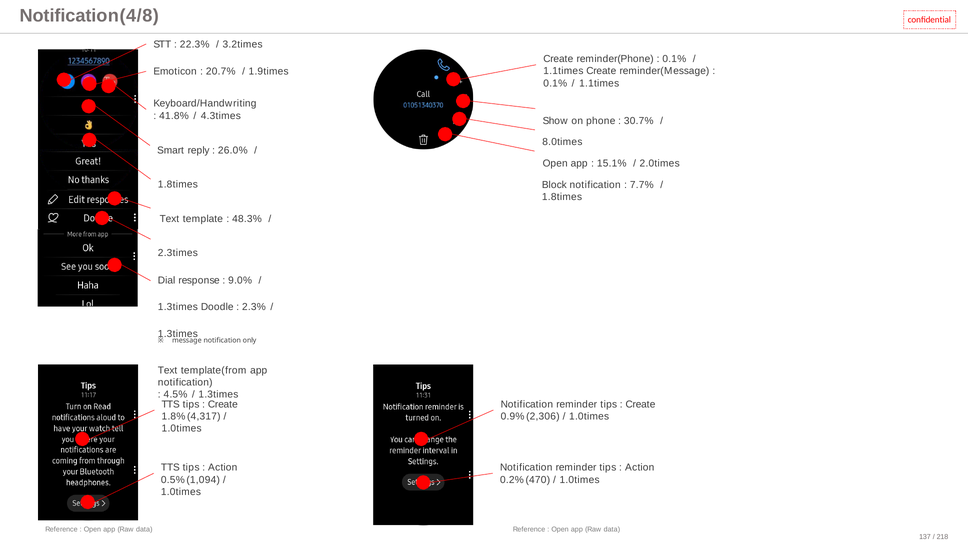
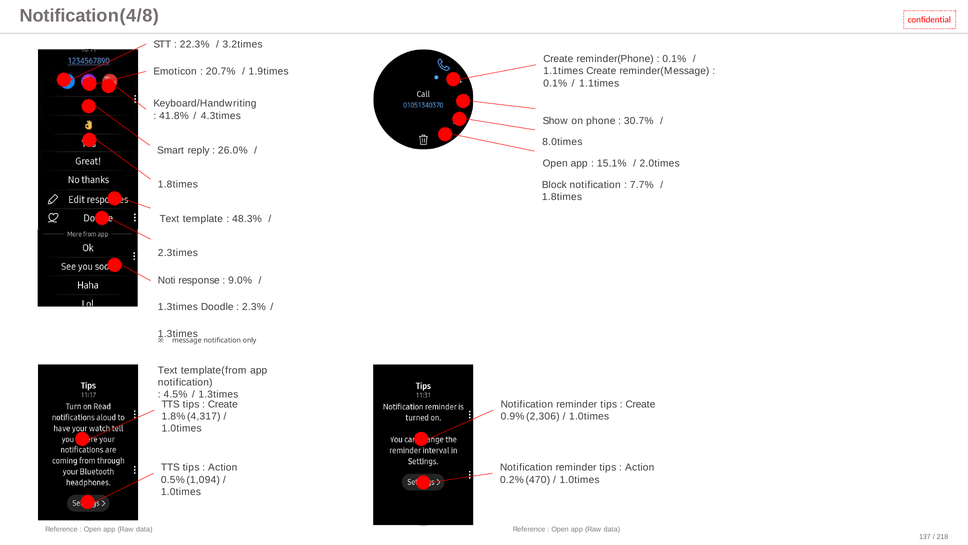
Dial: Dial -> Noti (167, 280)
